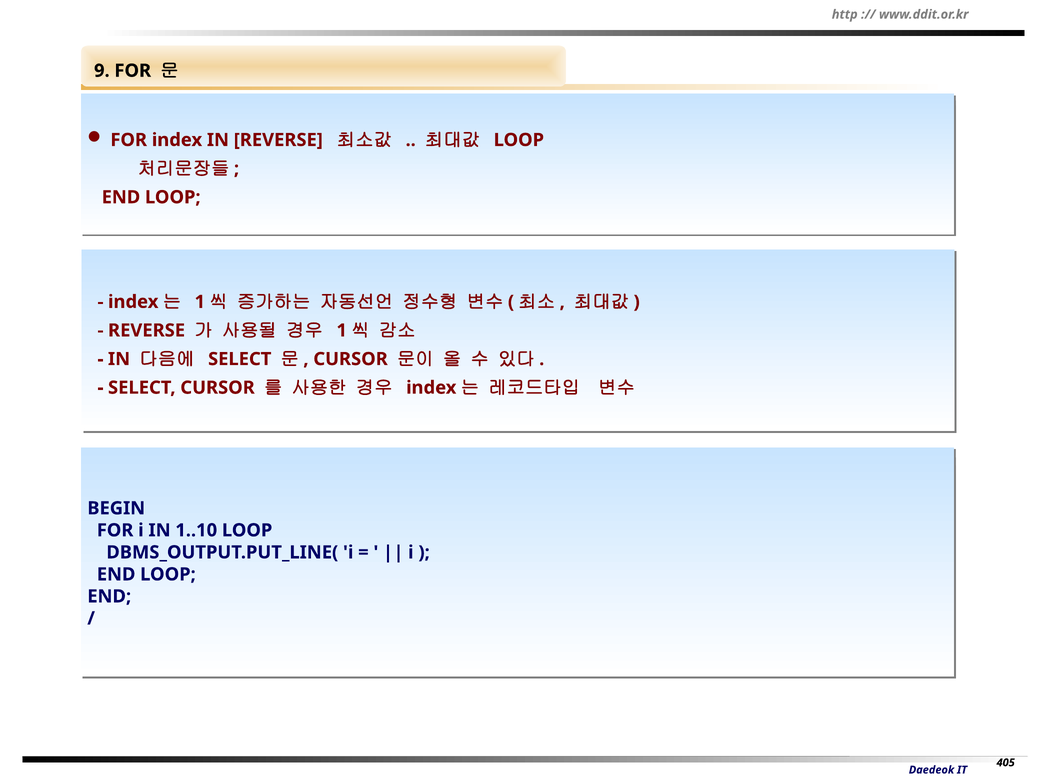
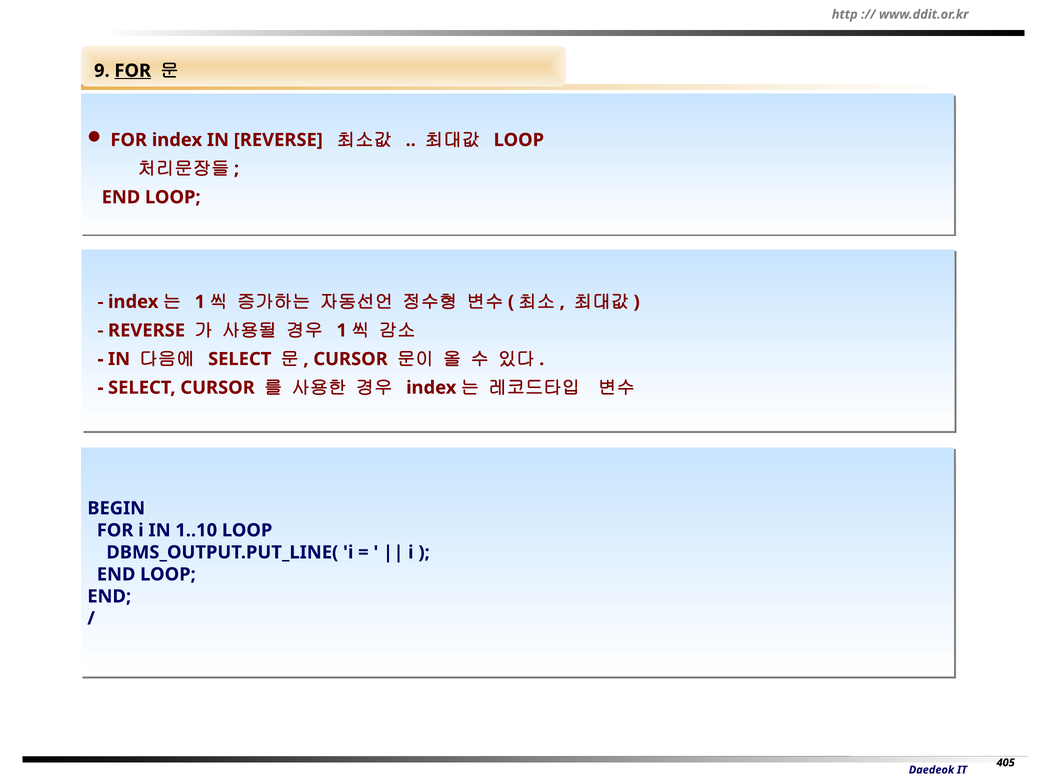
FOR underline: none -> present (133, 71)
